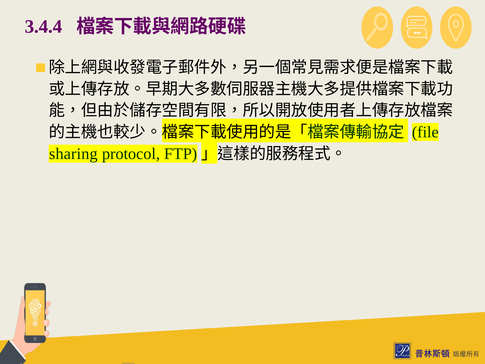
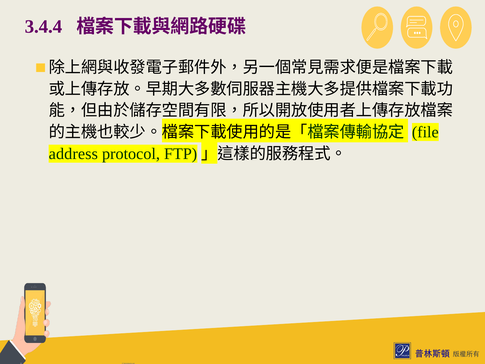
sharing: sharing -> address (73, 154)
